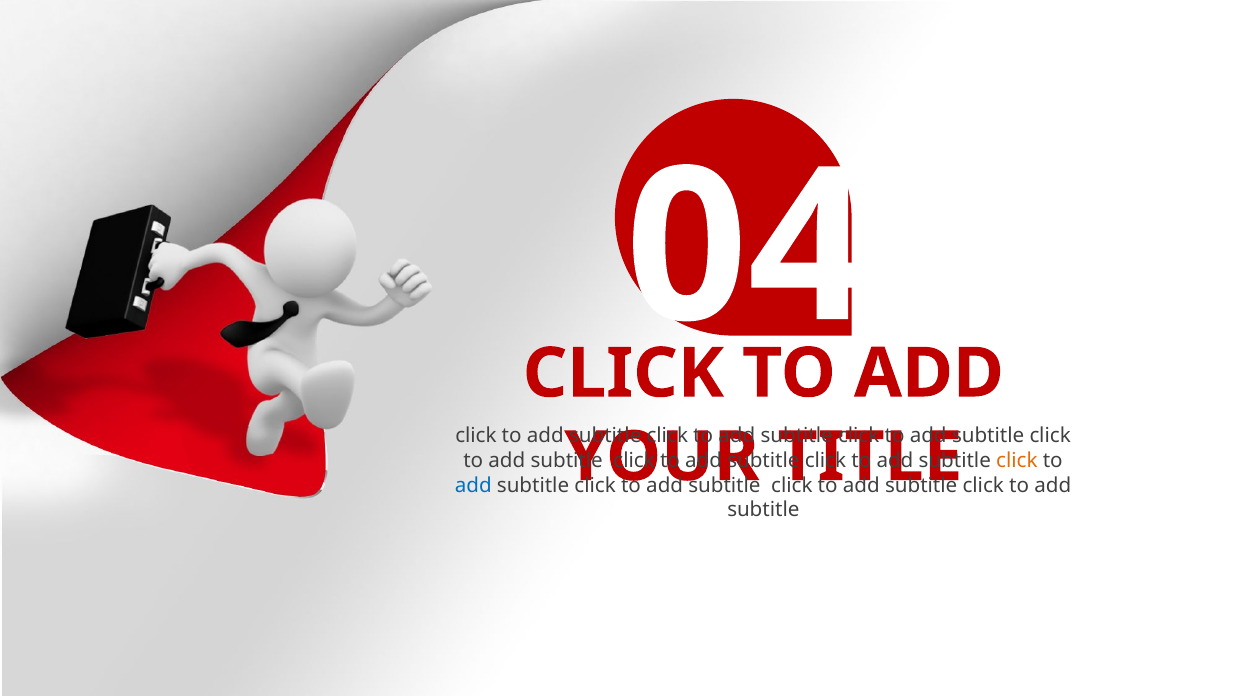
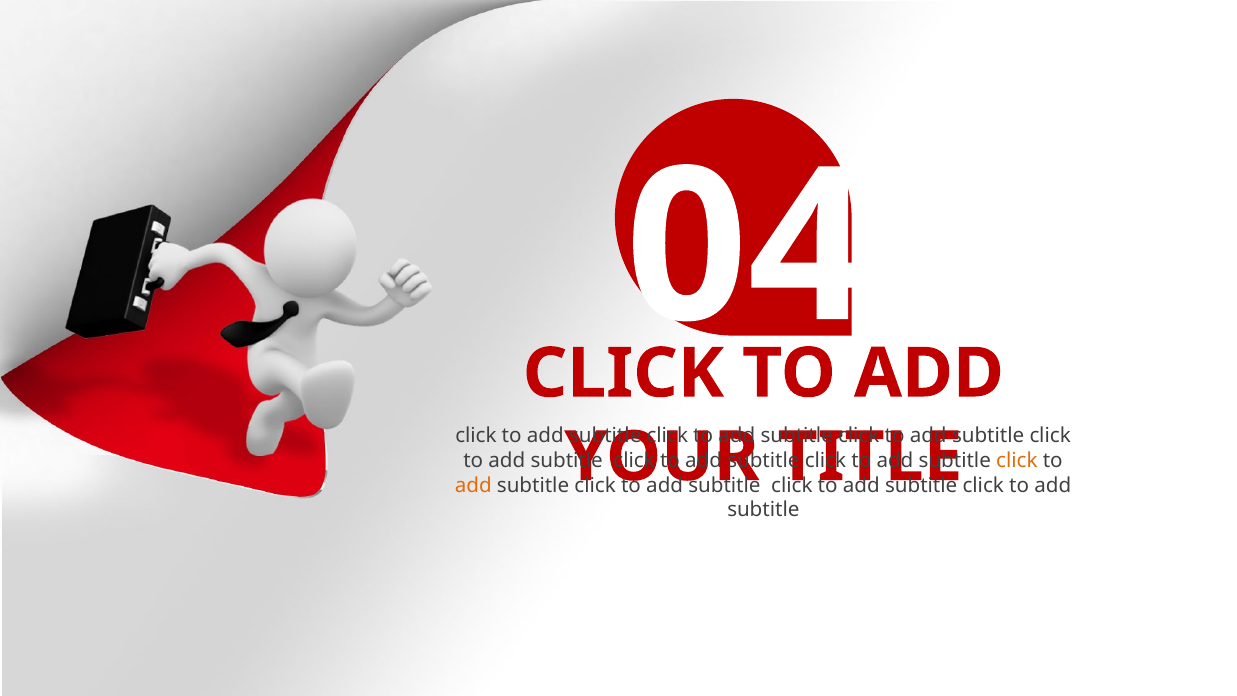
add colour: blue -> orange (473, 485)
